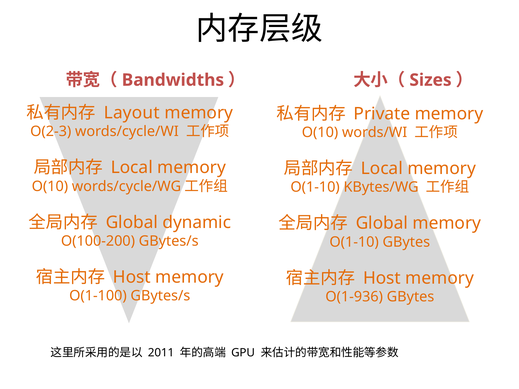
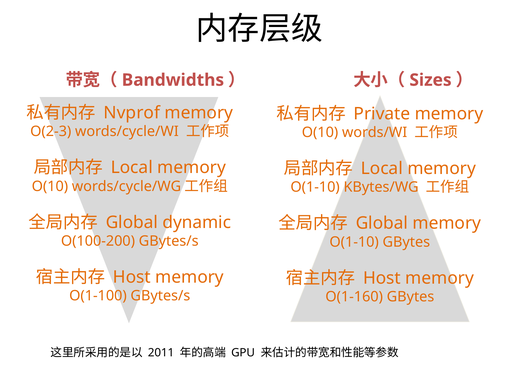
Layout: Layout -> Nvprof (132, 113)
O(1-936: O(1-936 -> O(1-160 (354, 297)
